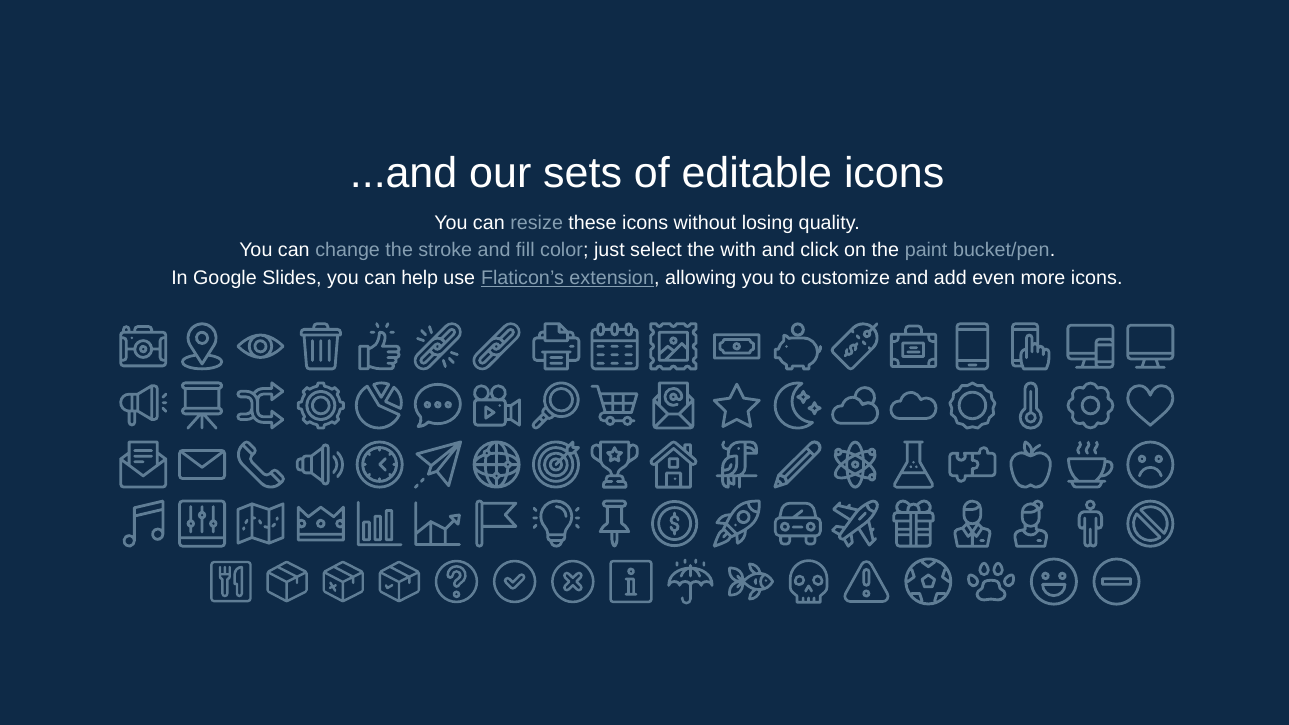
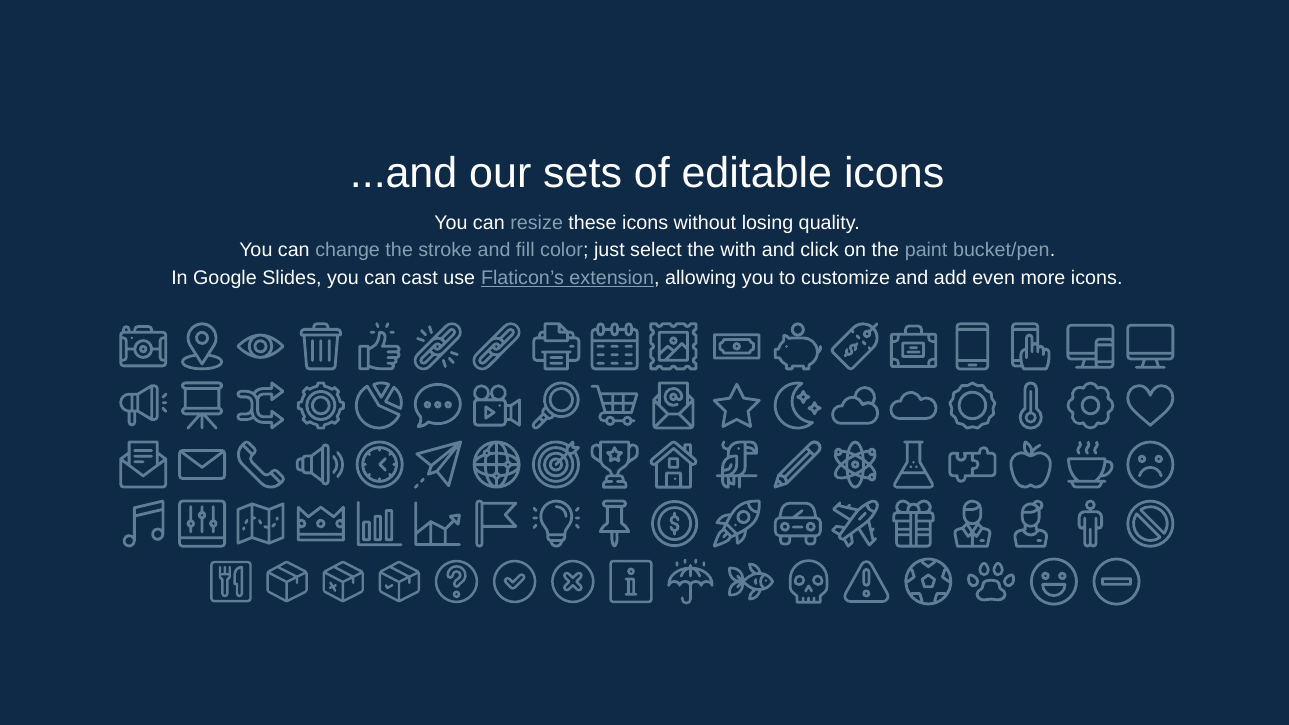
help: help -> cast (420, 278)
